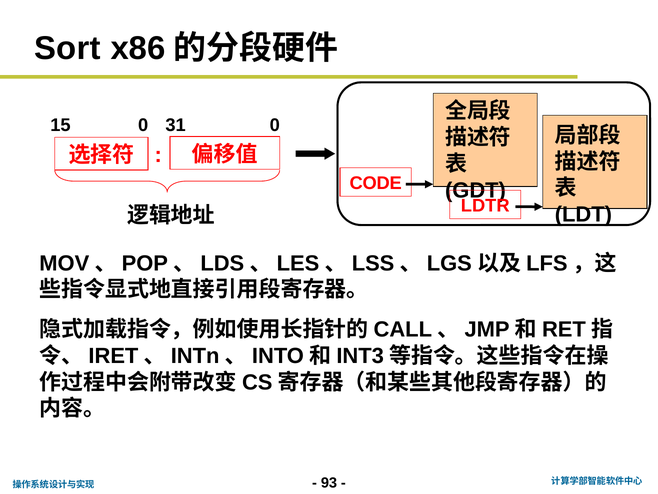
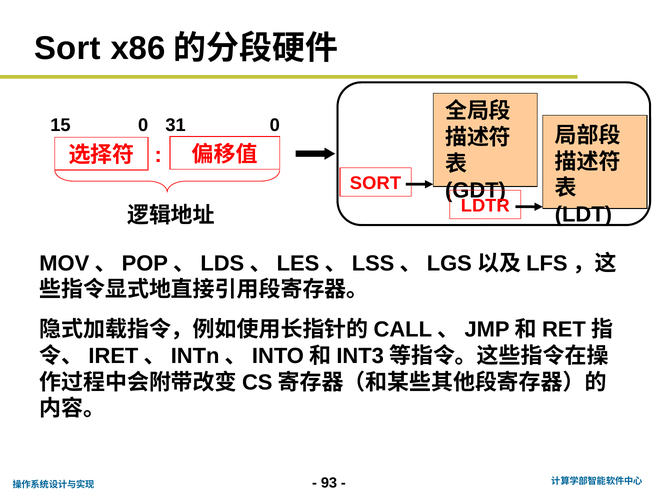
CODE: CODE -> SORT (375, 183)
